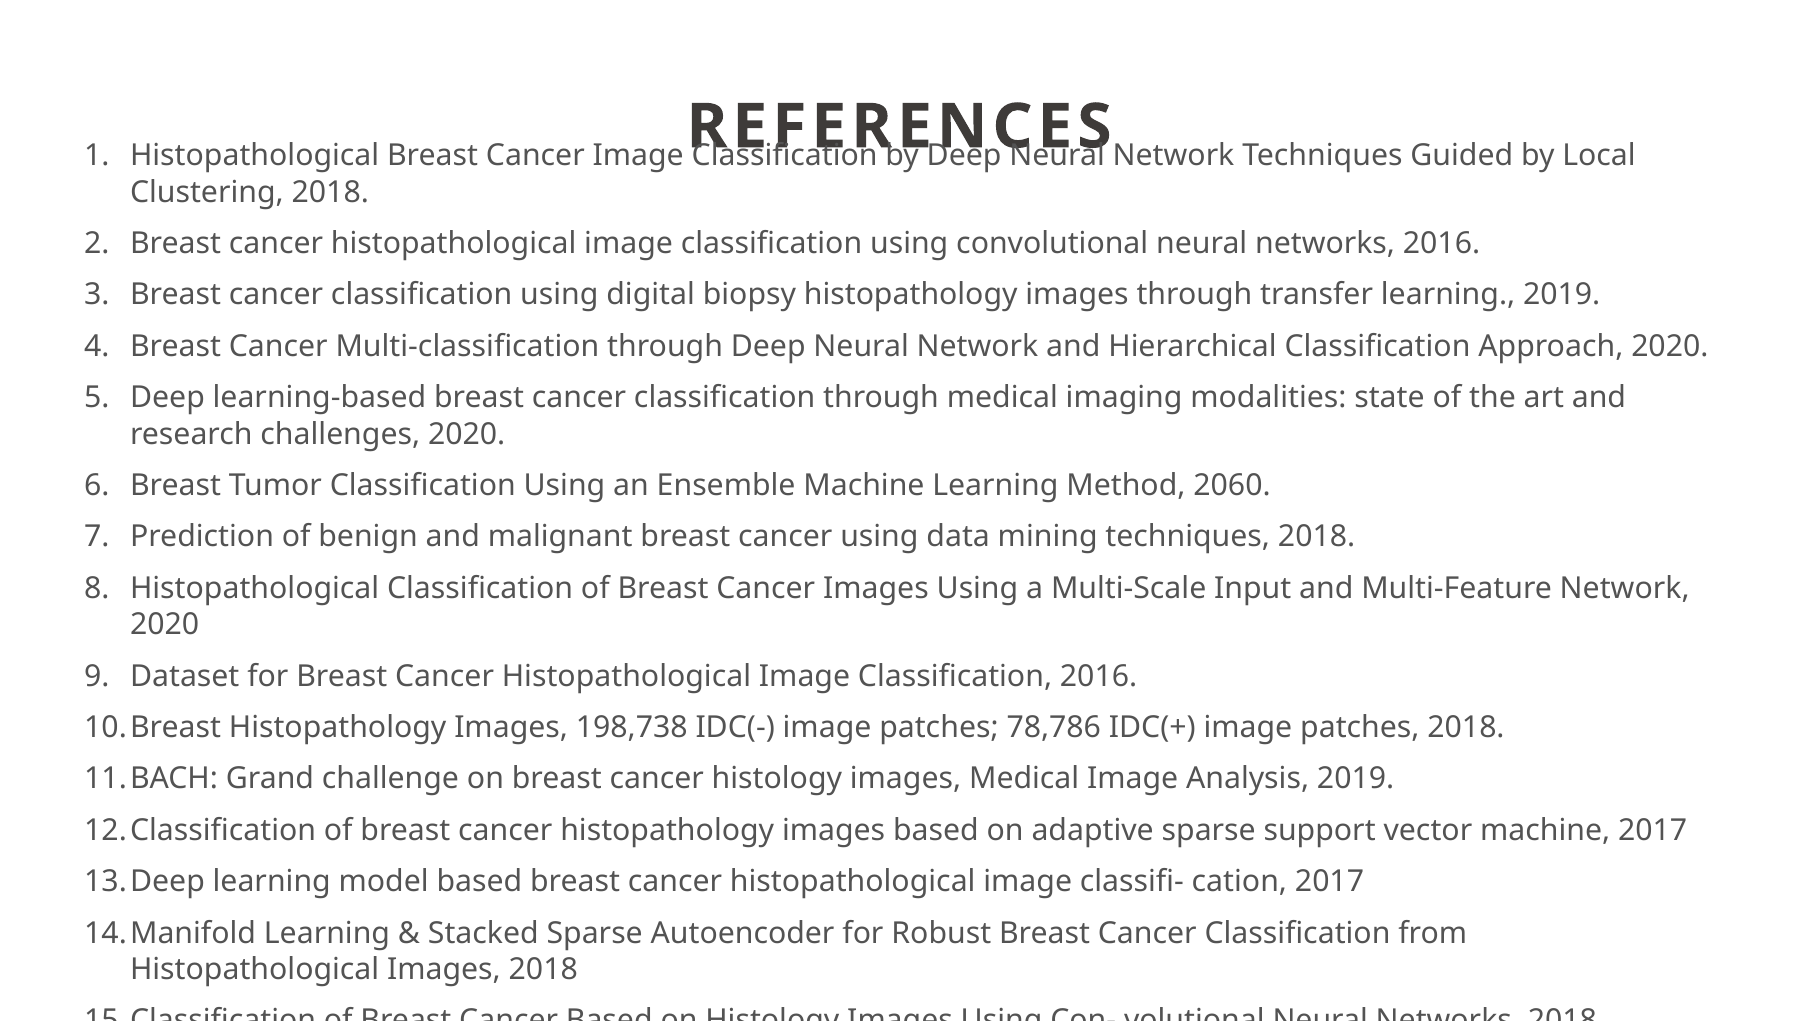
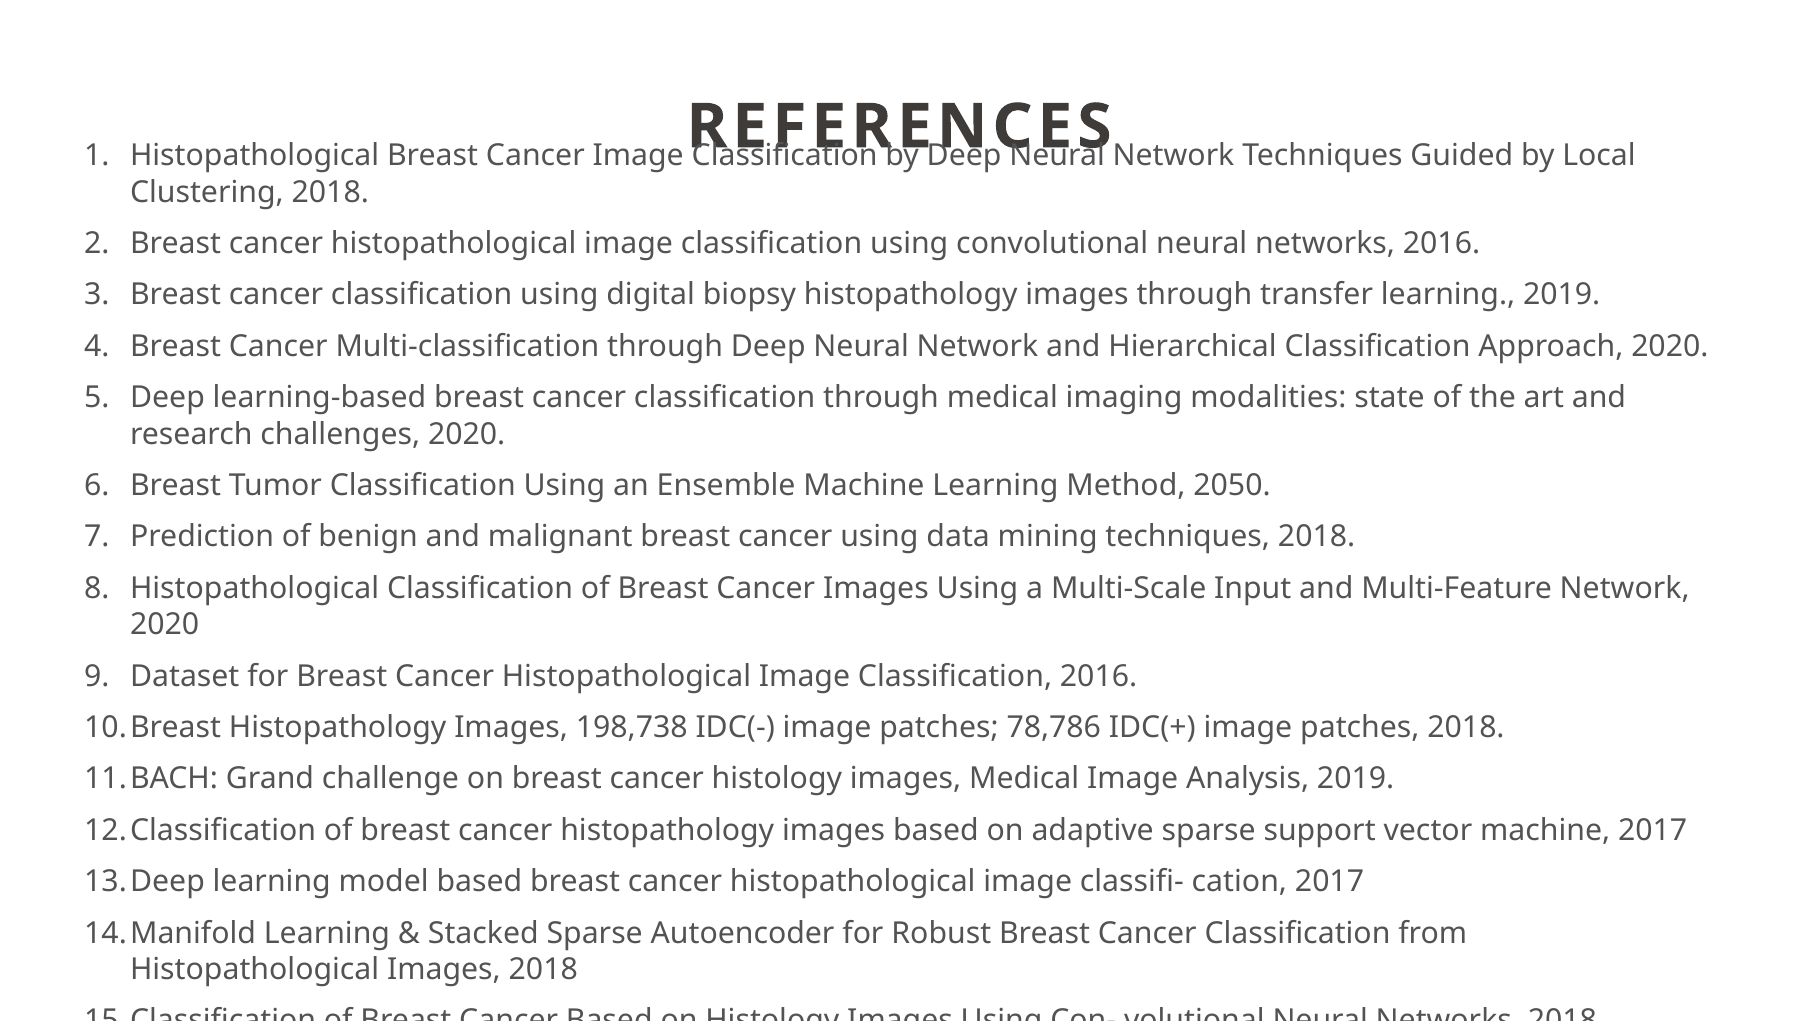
2060: 2060 -> 2050 (1232, 485)
